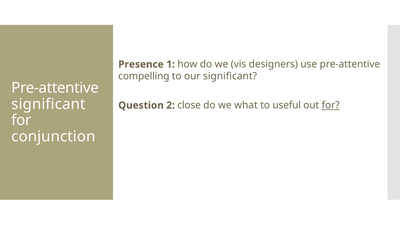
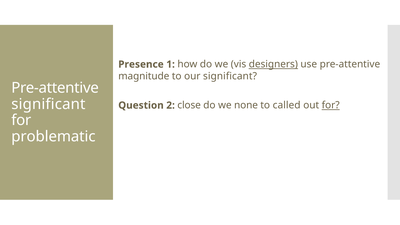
designers underline: none -> present (273, 64)
compelling: compelling -> magnitude (144, 76)
what: what -> none (246, 105)
useful: useful -> called (287, 105)
conjunction: conjunction -> problematic (53, 137)
